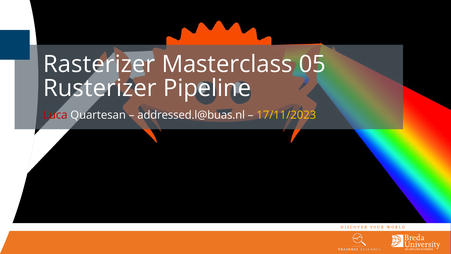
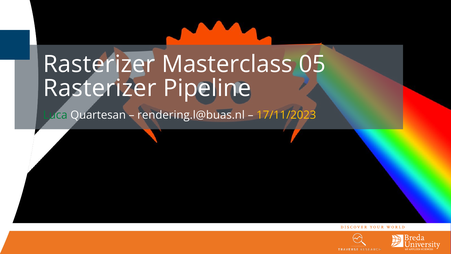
Rusterizer: Rusterizer -> Rasterizer (100, 88)
Luca colour: red -> green (55, 115)
addressed.l@buas.nl: addressed.l@buas.nl -> rendering.l@buas.nl (191, 115)
